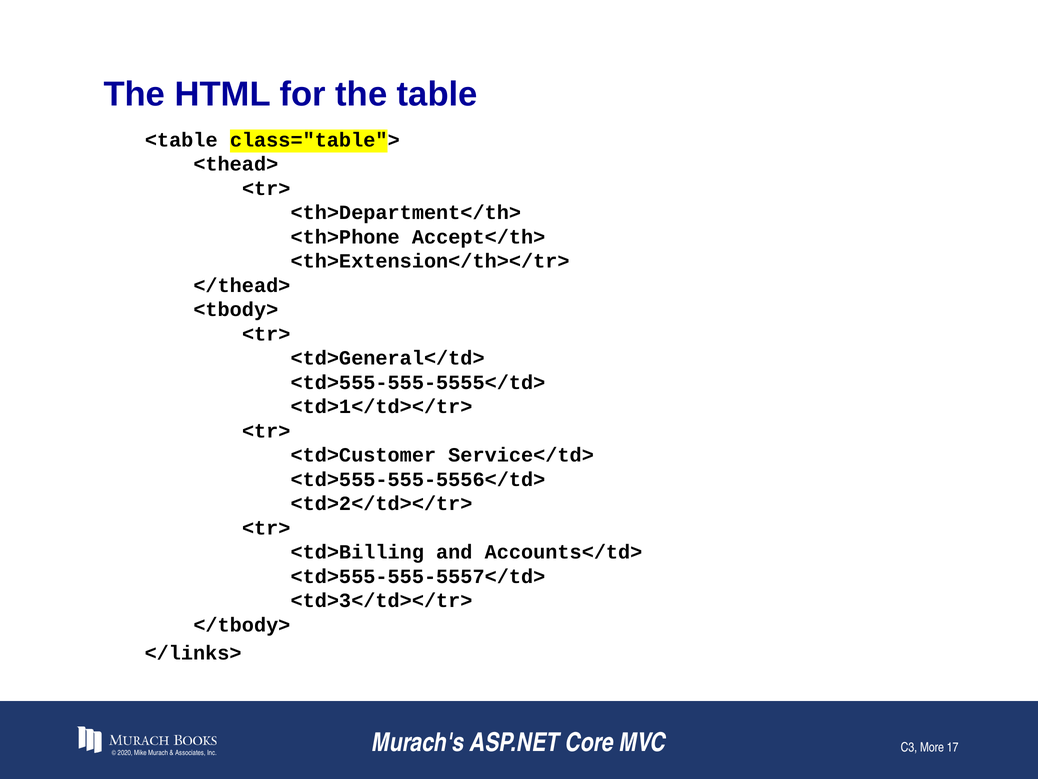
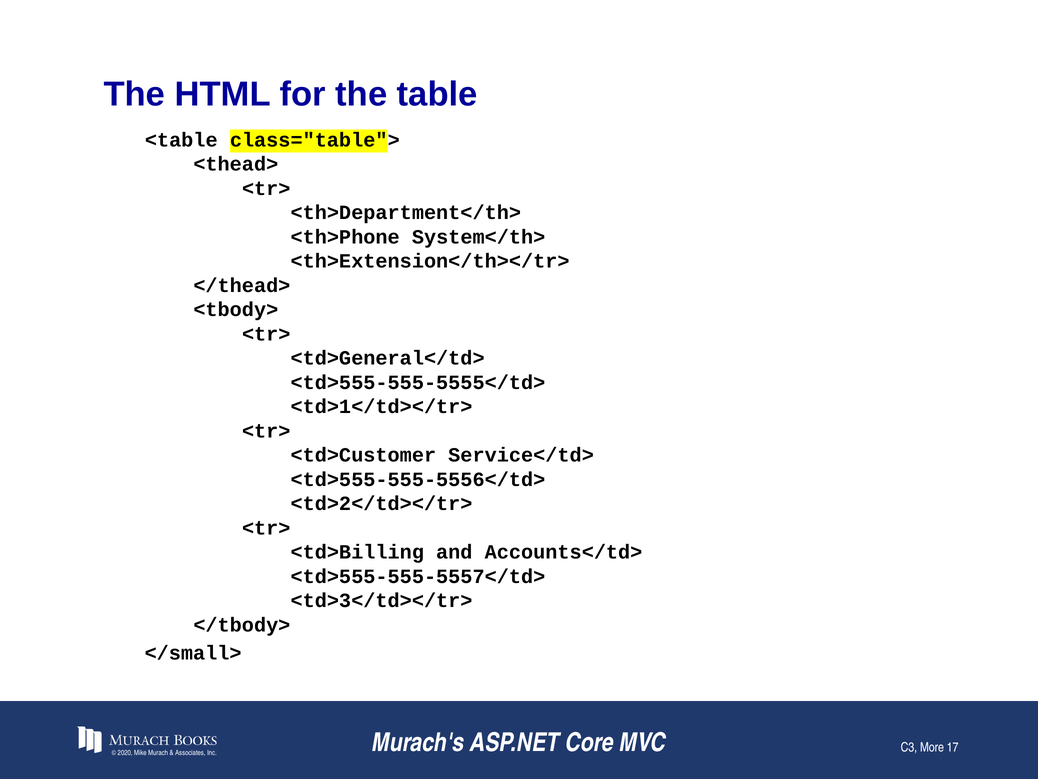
Accept</th>: Accept</th> -> System</th> (479, 237)
</links>: </links> -> </small> (193, 653)
